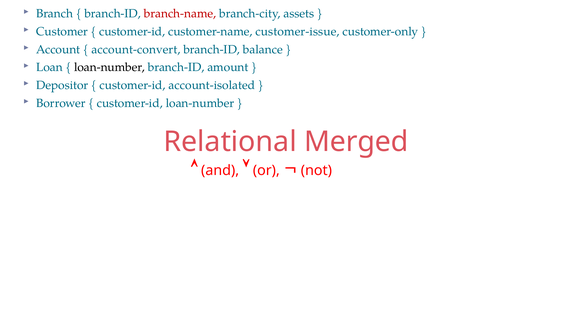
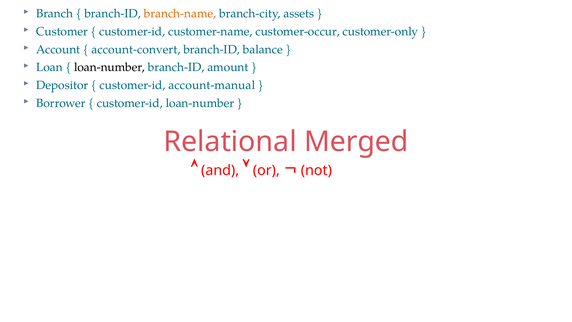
branch-name colour: red -> orange (180, 14)
customer-issue: customer-issue -> customer-occur (298, 32)
account-isolated: account-isolated -> account-manual (212, 85)
